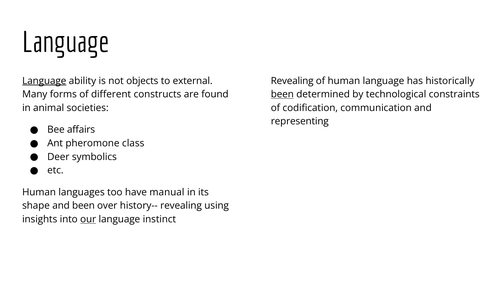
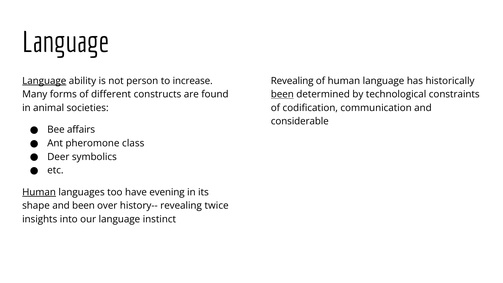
objects: objects -> person (142, 81)
external: external -> increase (193, 81)
representing: representing -> considerable (300, 121)
Human underline: none -> present (39, 192)
manual: manual -> evening (167, 192)
using: using -> twice (217, 206)
our underline: present -> none (88, 219)
